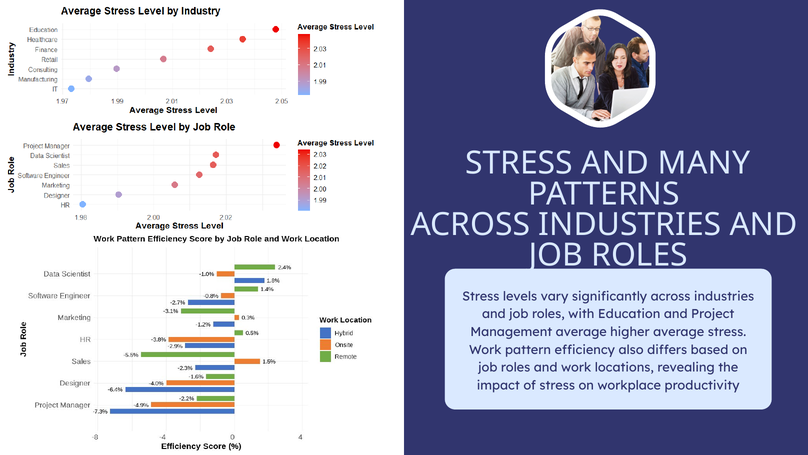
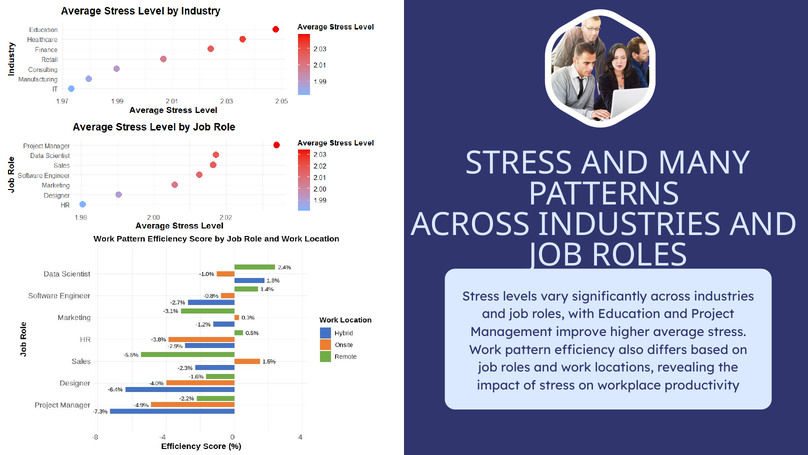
Management average: average -> improve (581, 332)
